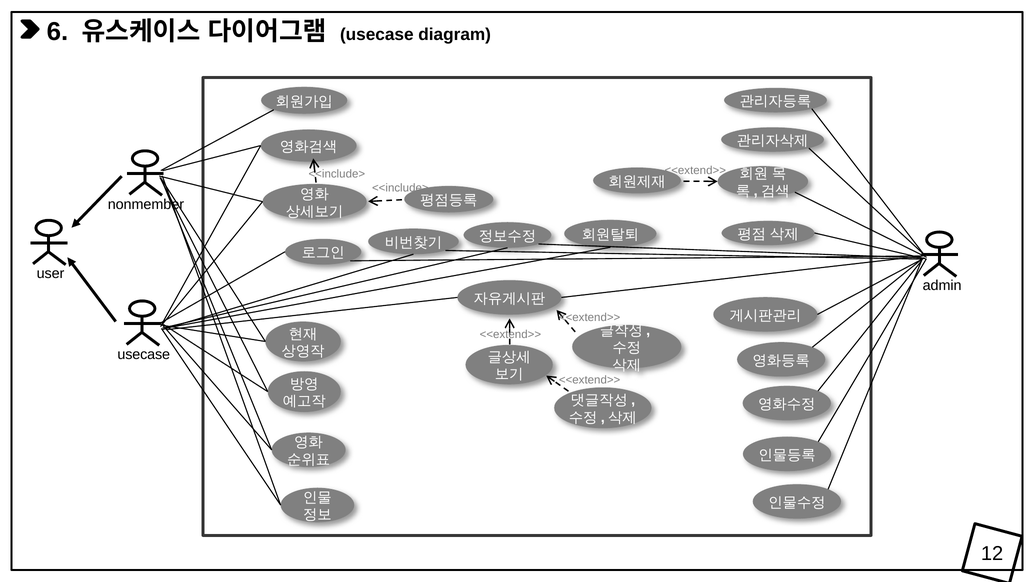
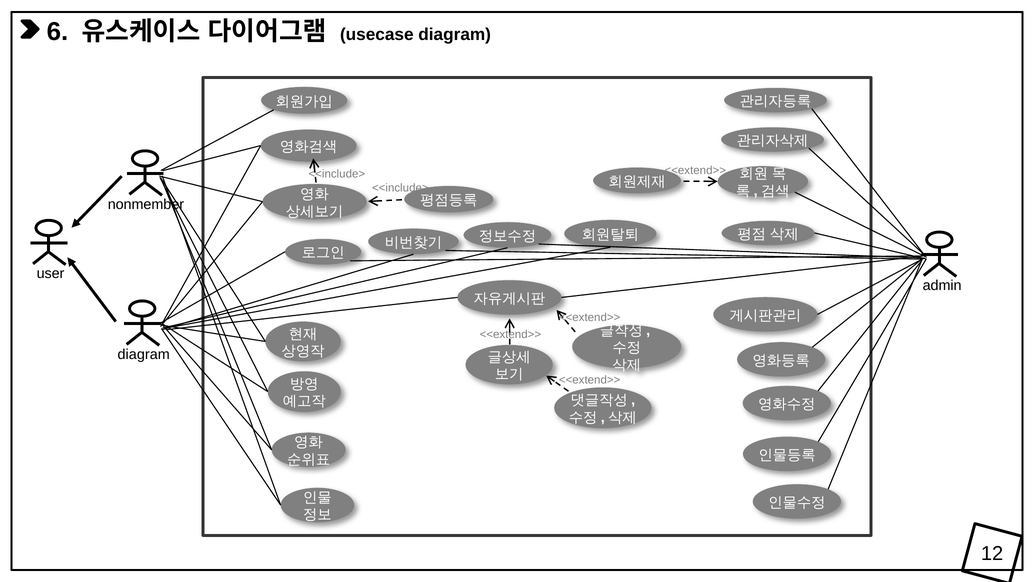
usecase: usecase -> diagram (144, 354)
